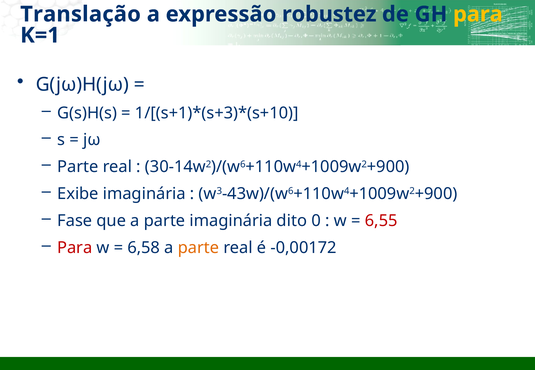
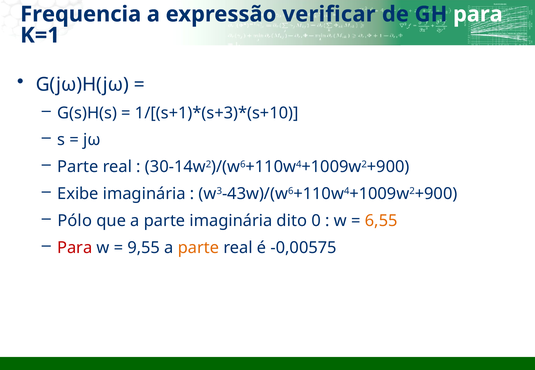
Translação: Translação -> Frequencia (81, 14)
robustez: robustez -> verificar (329, 14)
para colour: yellow -> white (478, 14)
Fase: Fase -> Pólo (75, 221)
6,55 colour: red -> orange (381, 221)
6,58: 6,58 -> 9,55 (144, 248)
-0,00172: -0,00172 -> -0,00575 (304, 248)
